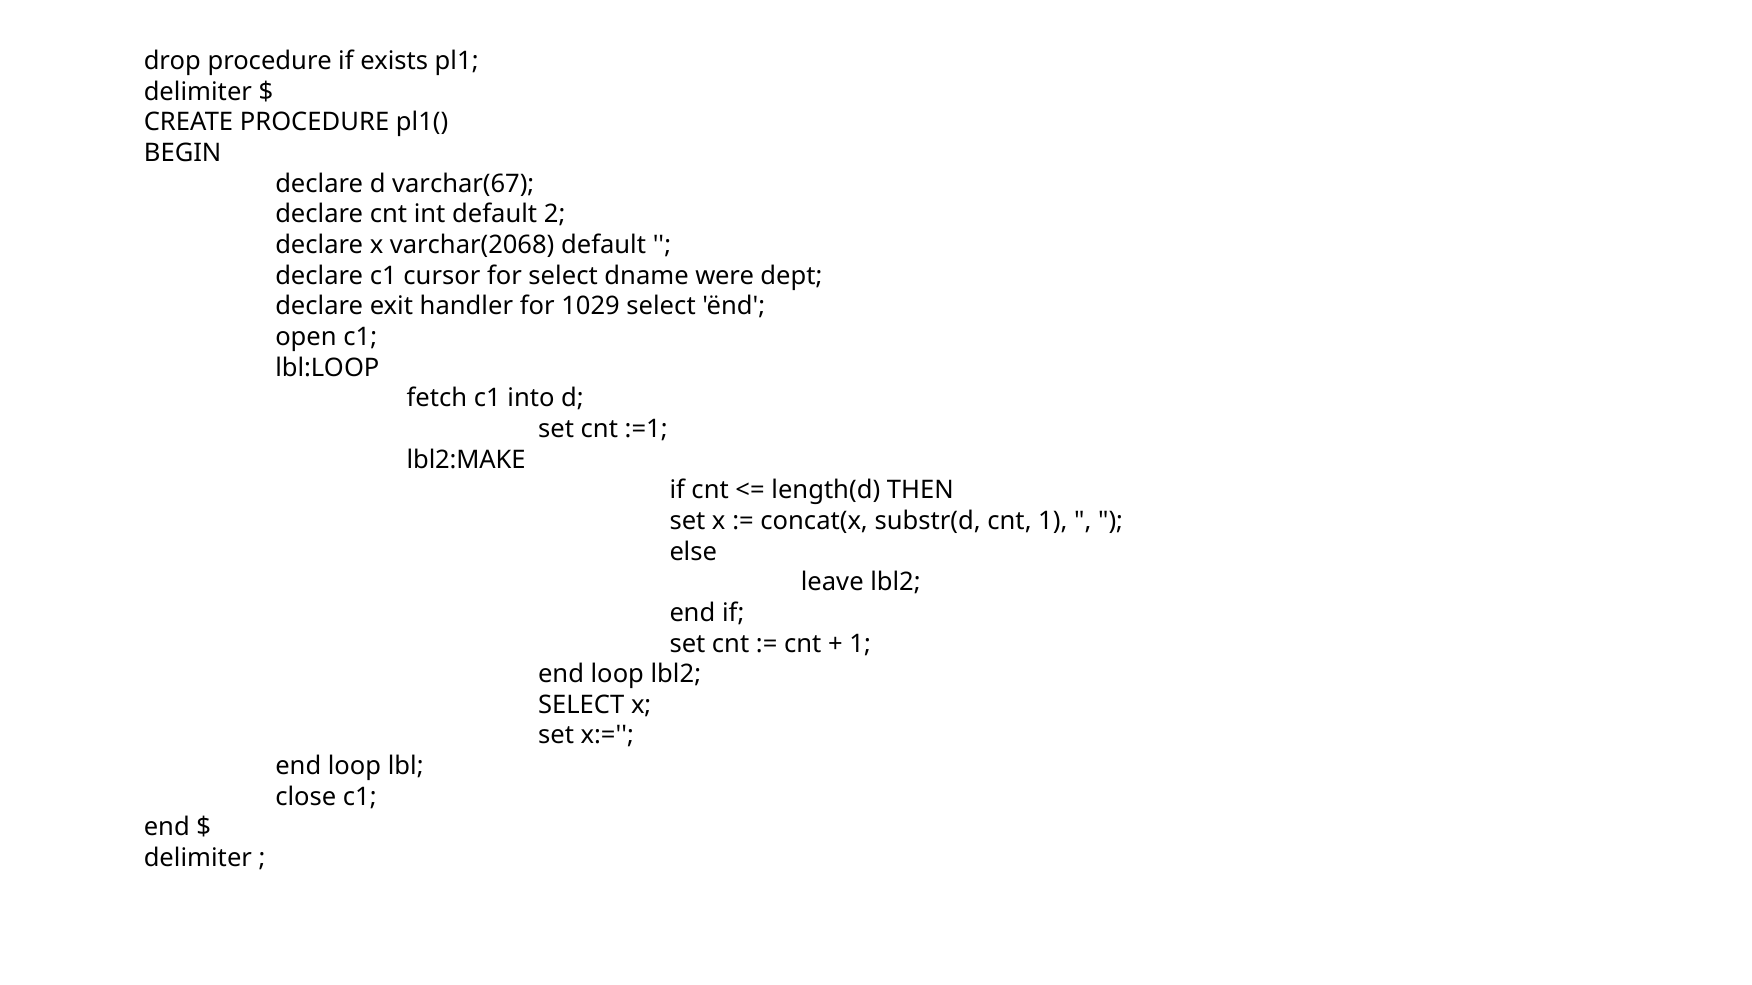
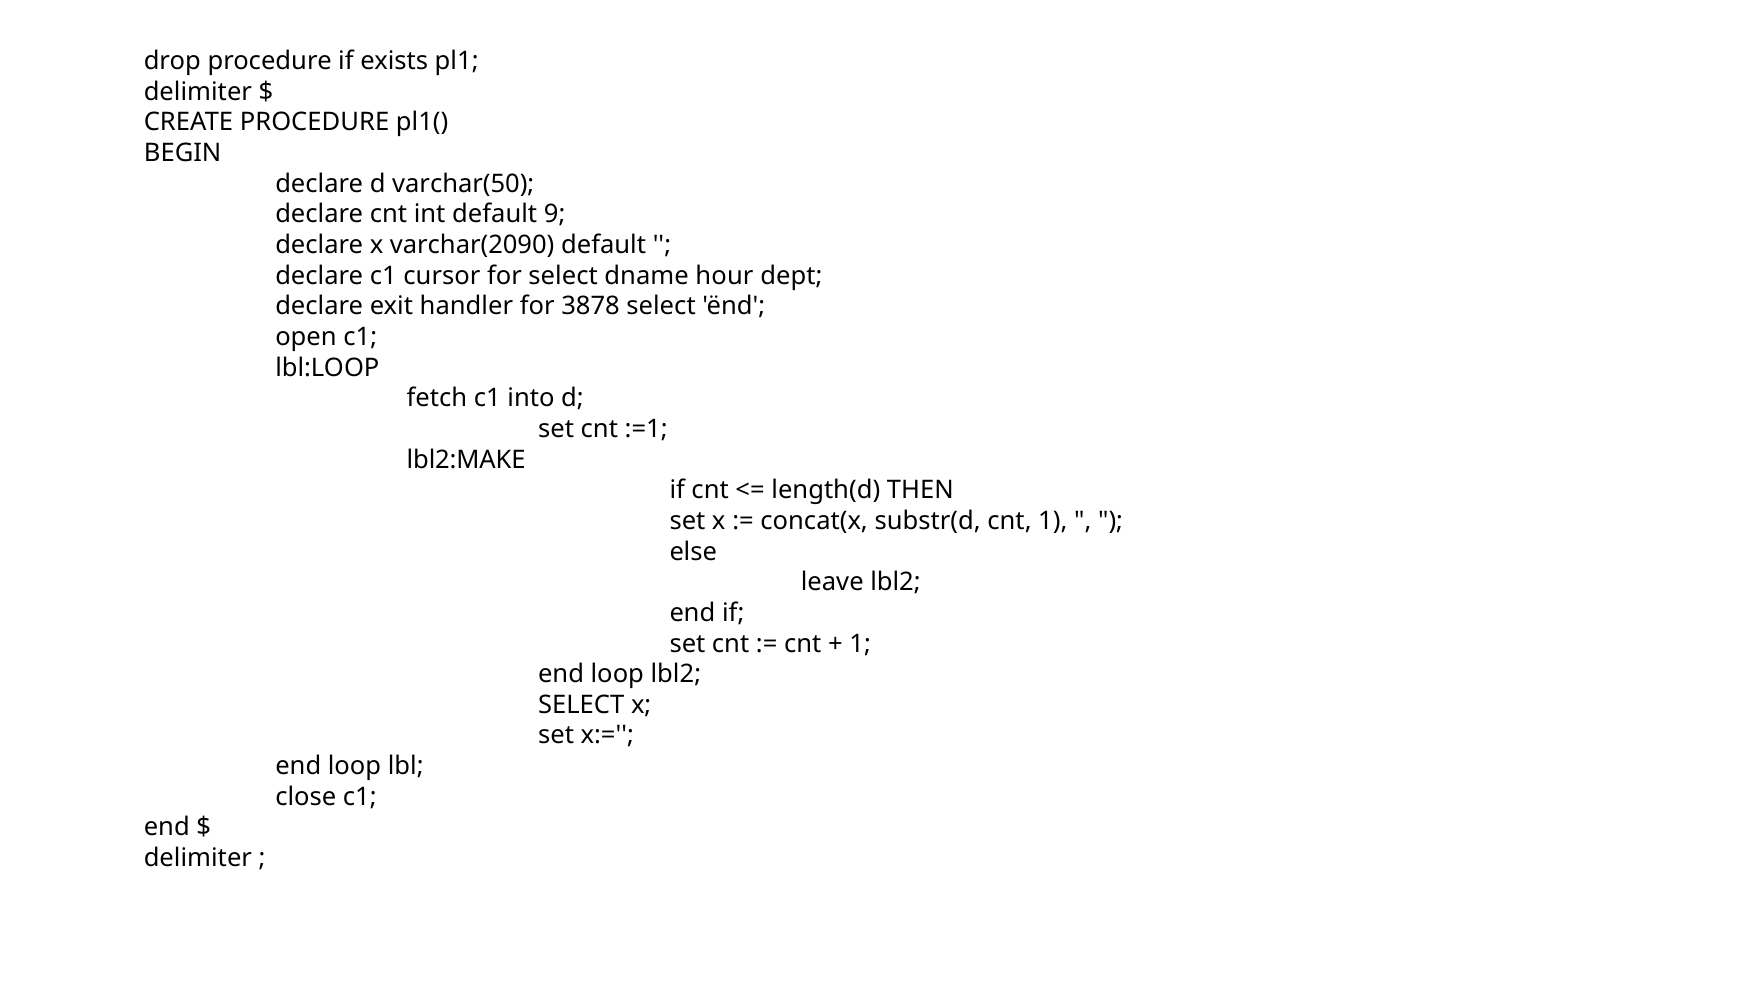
varchar(67: varchar(67 -> varchar(50 (463, 184)
2: 2 -> 9 (555, 214)
varchar(2068: varchar(2068 -> varchar(2090 (472, 245)
were: were -> hour (724, 276)
1029: 1029 -> 3878 (591, 306)
